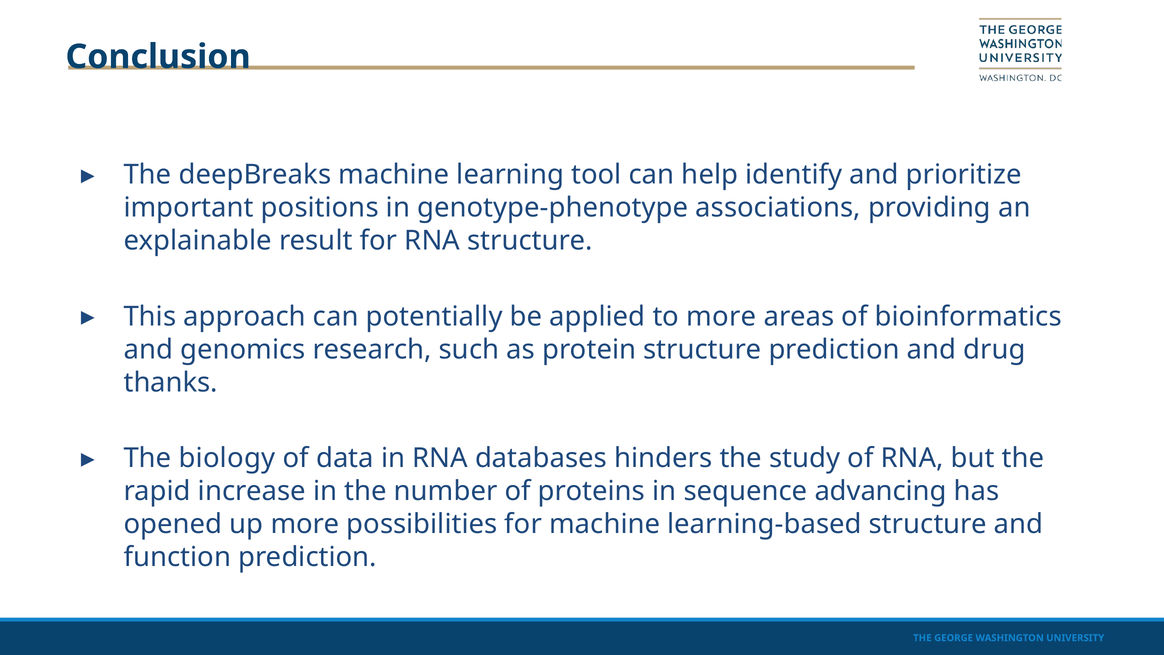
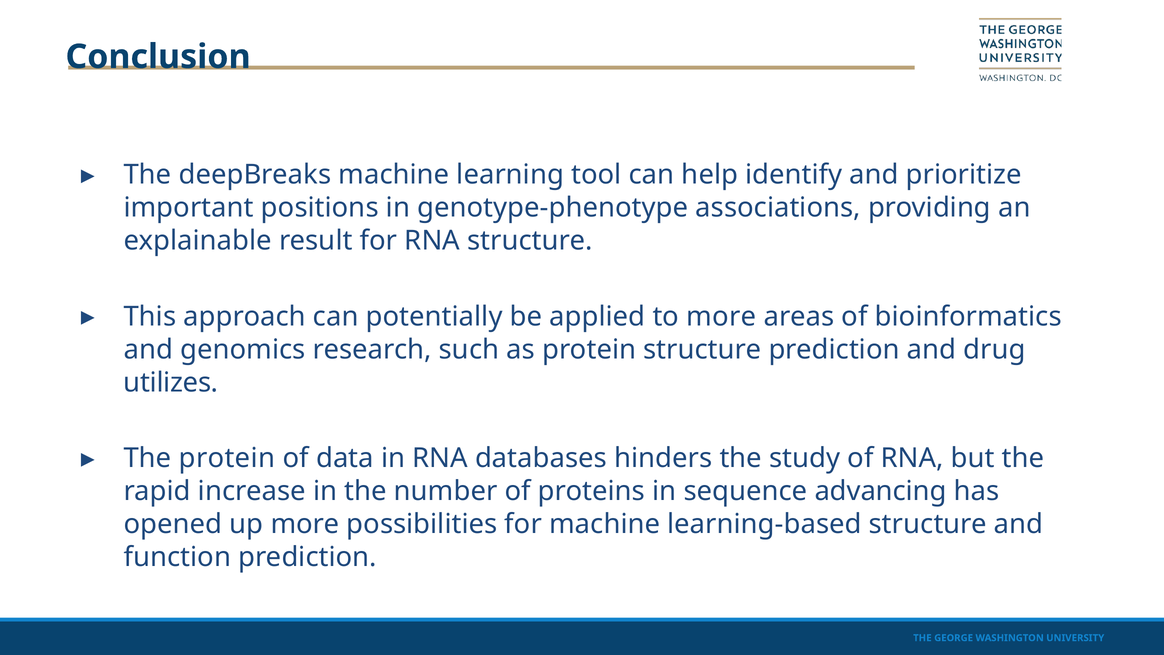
thanks: thanks -> utilizes (171, 383)
The biology: biology -> protein (227, 458)
